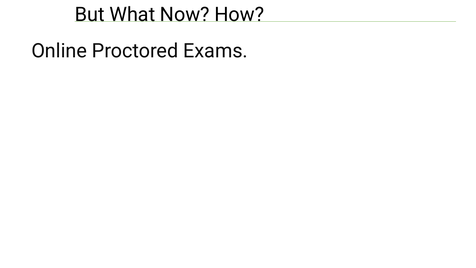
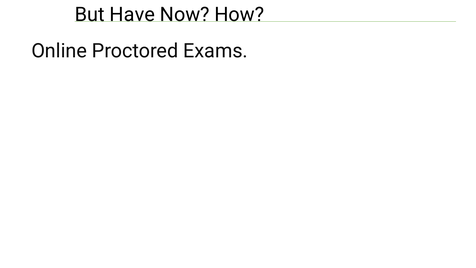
What: What -> Have (132, 15)
